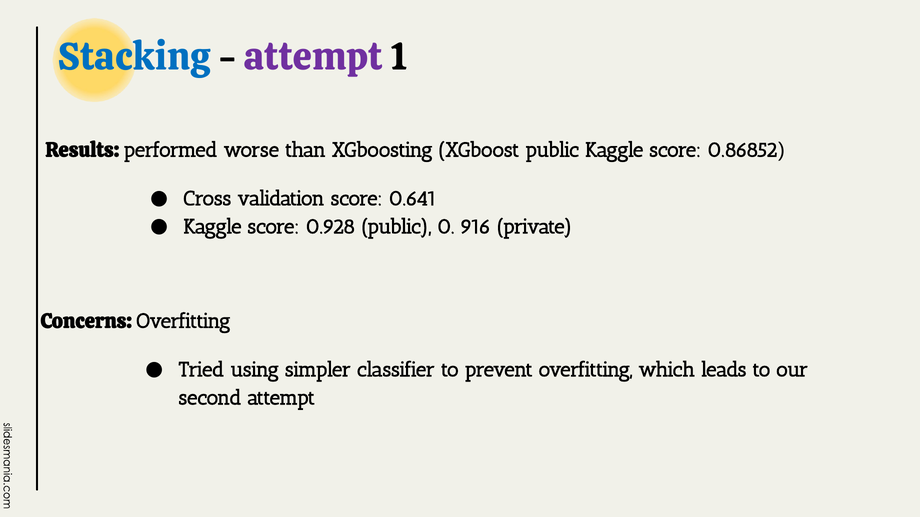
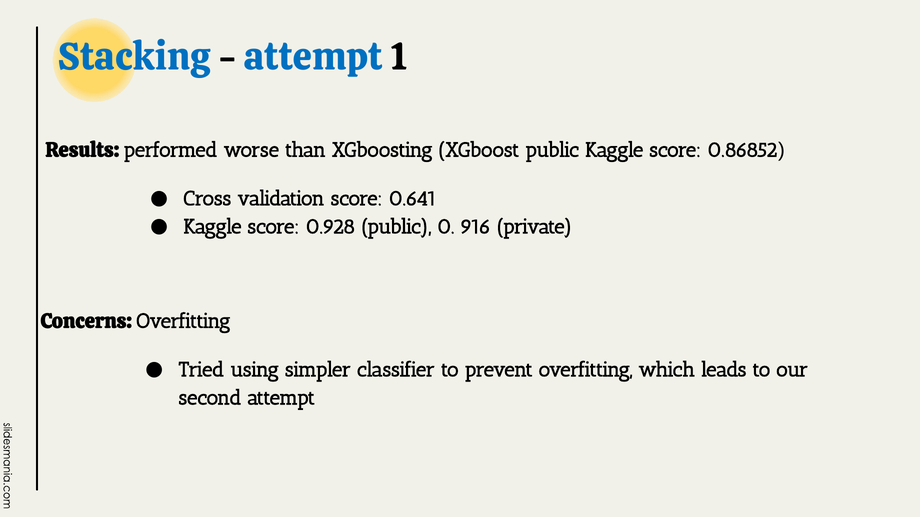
attempt colour: purple -> blue (313, 57)
